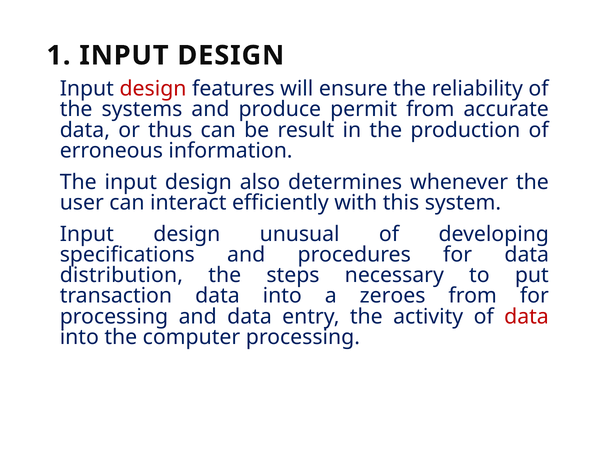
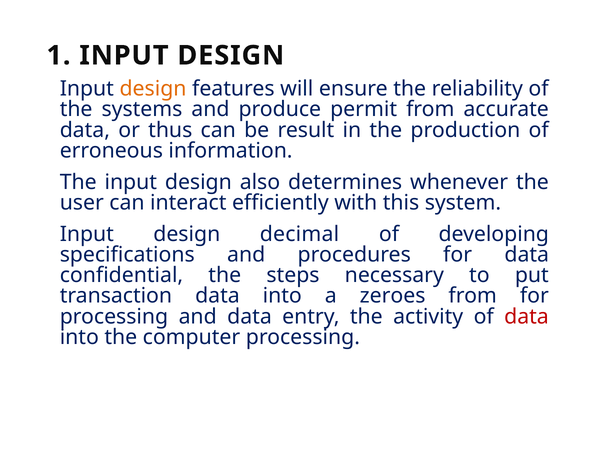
design colour: red -> orange (153, 89)
unusual: unusual -> decimal (299, 234)
distribution: distribution -> confidential (121, 276)
